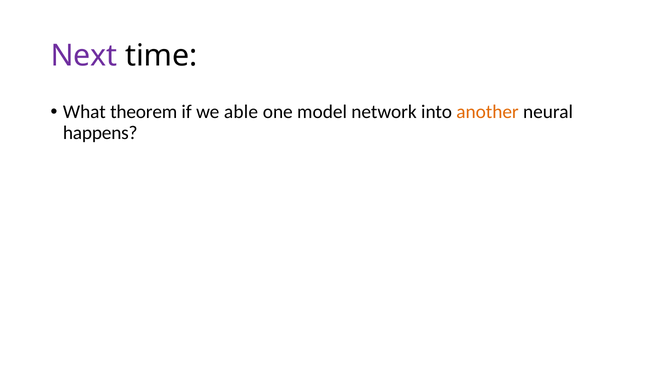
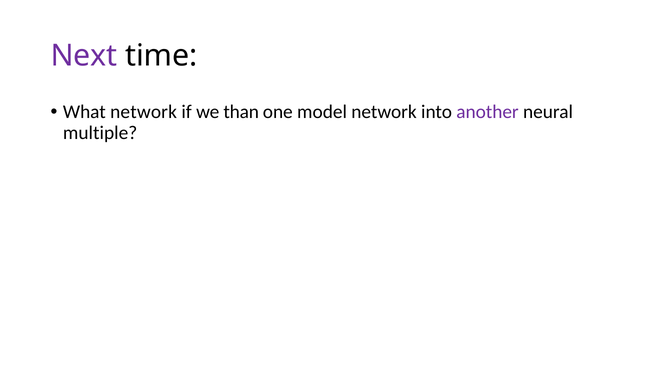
What theorem: theorem -> network (144, 112)
able: able -> than (241, 112)
another colour: orange -> purple (487, 112)
happens: happens -> multiple (100, 133)
